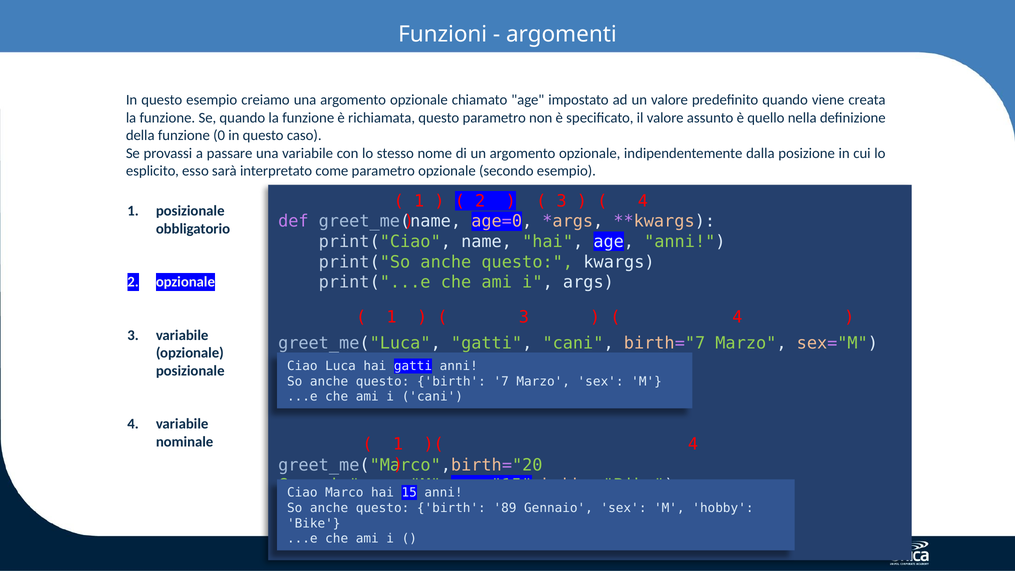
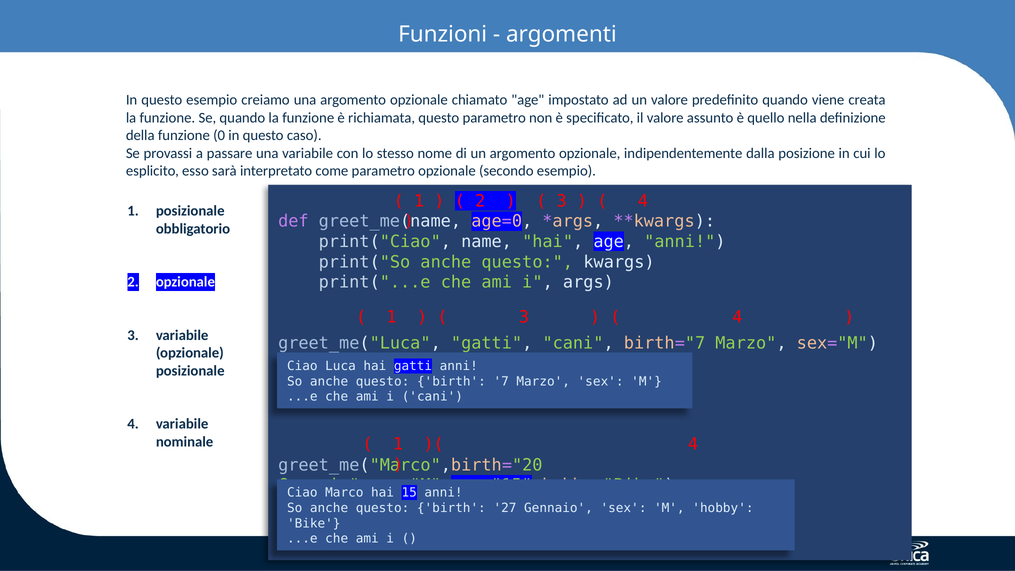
89: 89 -> 27 (505, 508)
